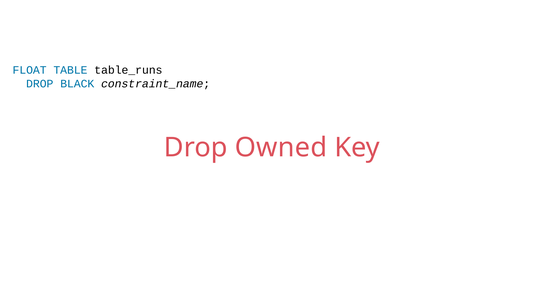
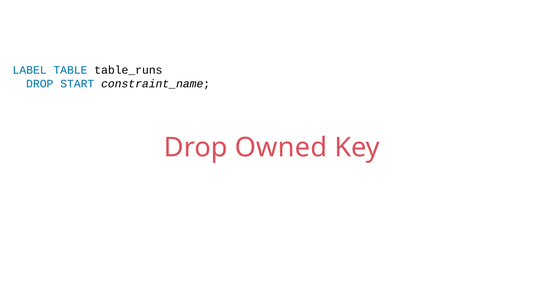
FLOAT: FLOAT -> LABEL (30, 70)
BLACK: BLACK -> START (77, 84)
